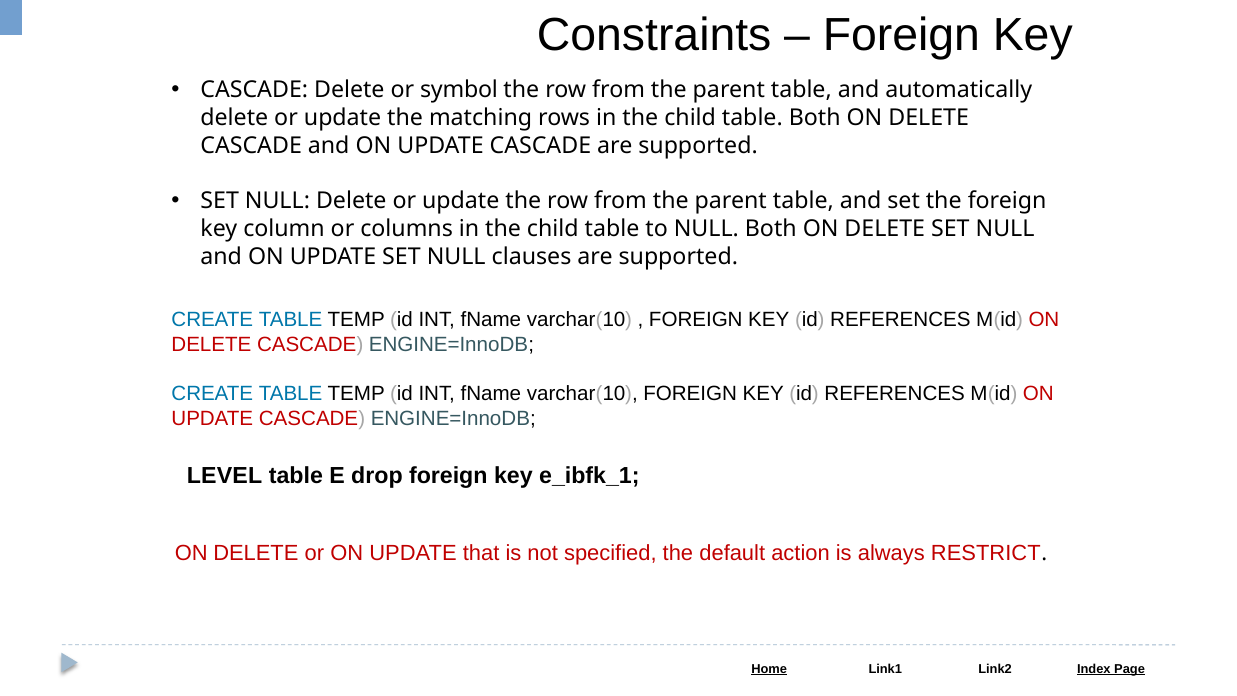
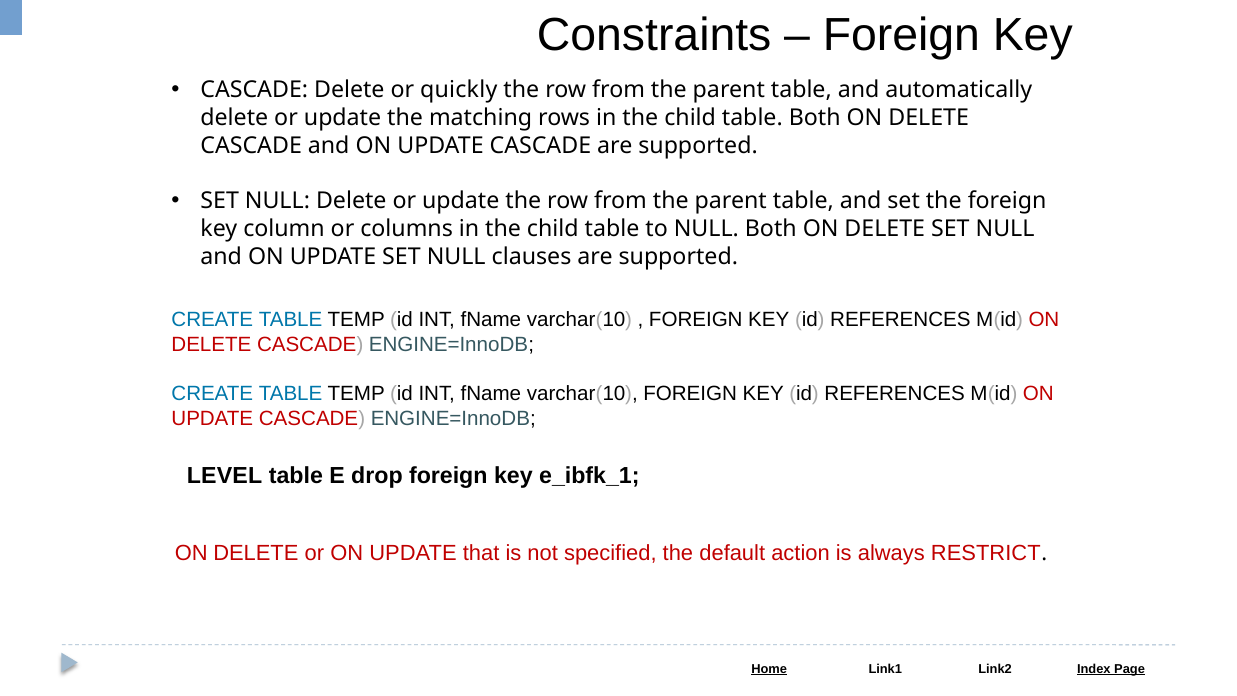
symbol: symbol -> quickly (459, 90)
